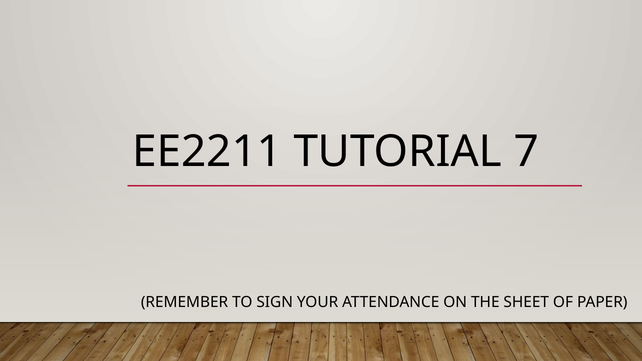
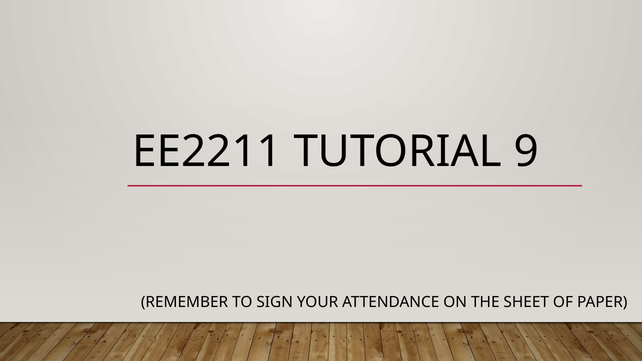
7: 7 -> 9 (526, 152)
